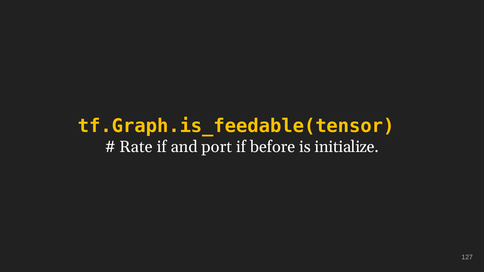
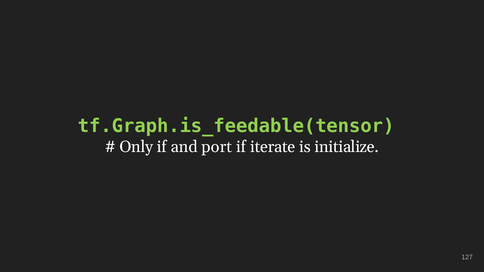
tf.Graph.is_feedable(tensor colour: yellow -> light green (236, 126)
Rate: Rate -> Only (136, 147)
before: before -> iterate (273, 147)
